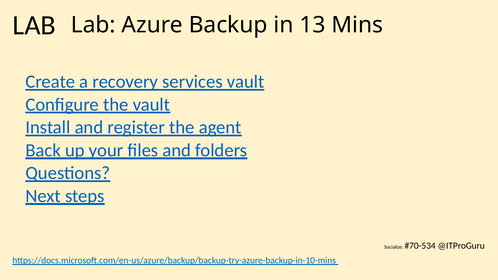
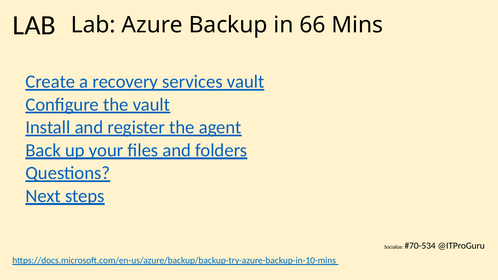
13: 13 -> 66 (313, 25)
